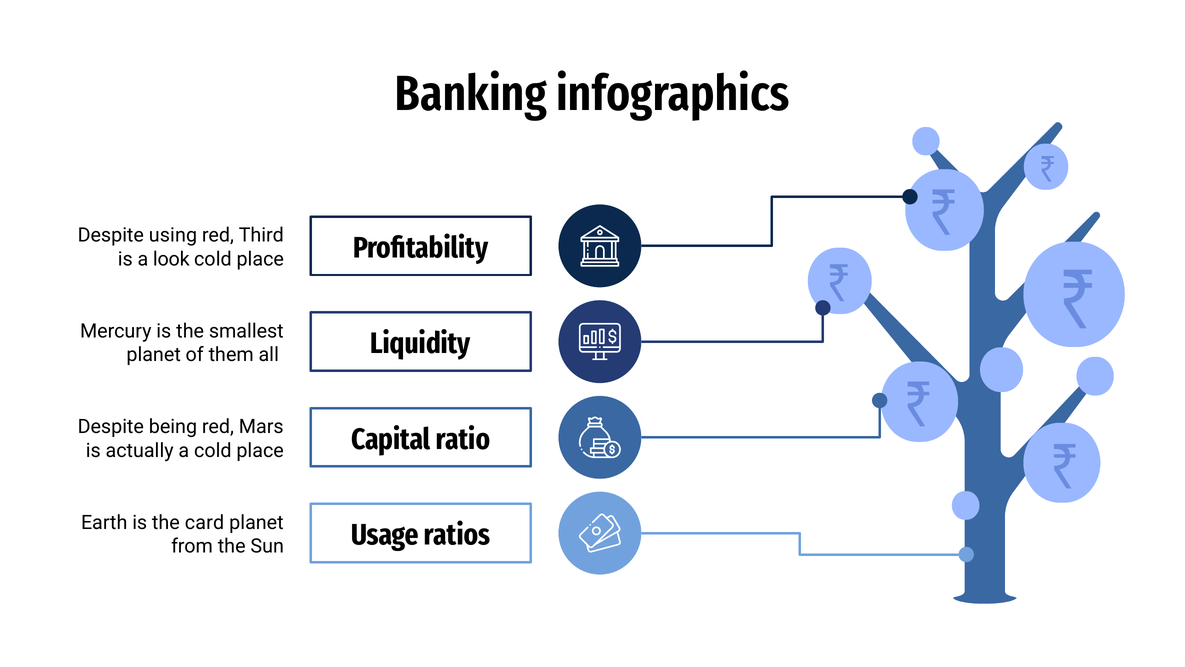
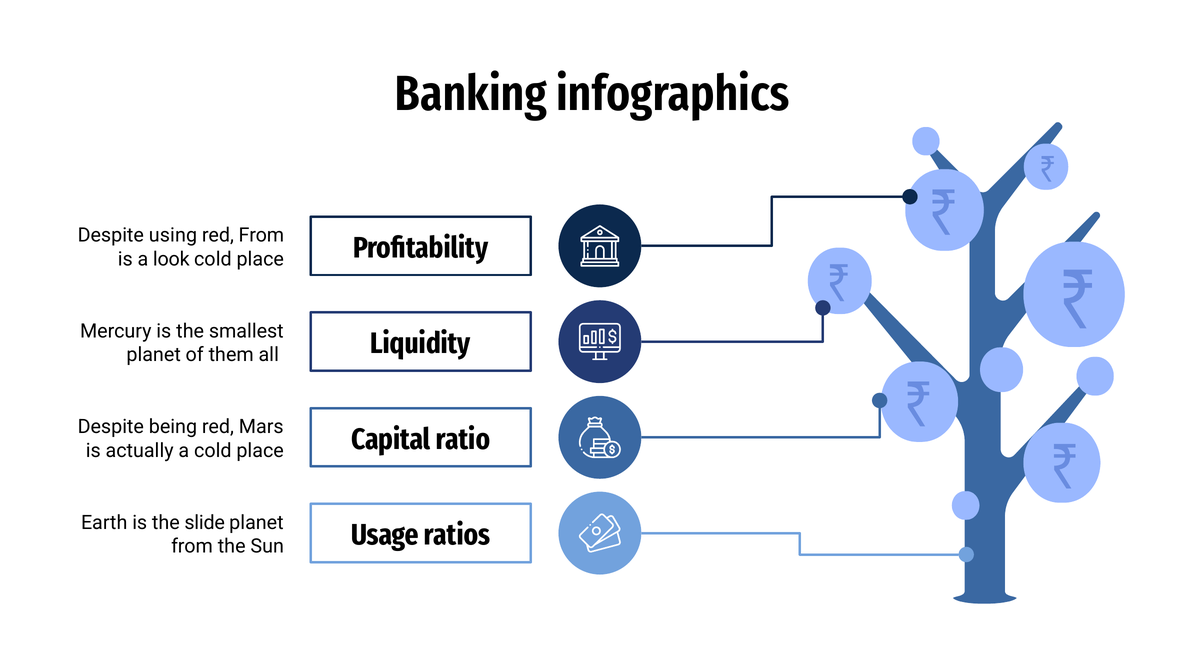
red Third: Third -> From (261, 235)
card: card -> slide (205, 522)
